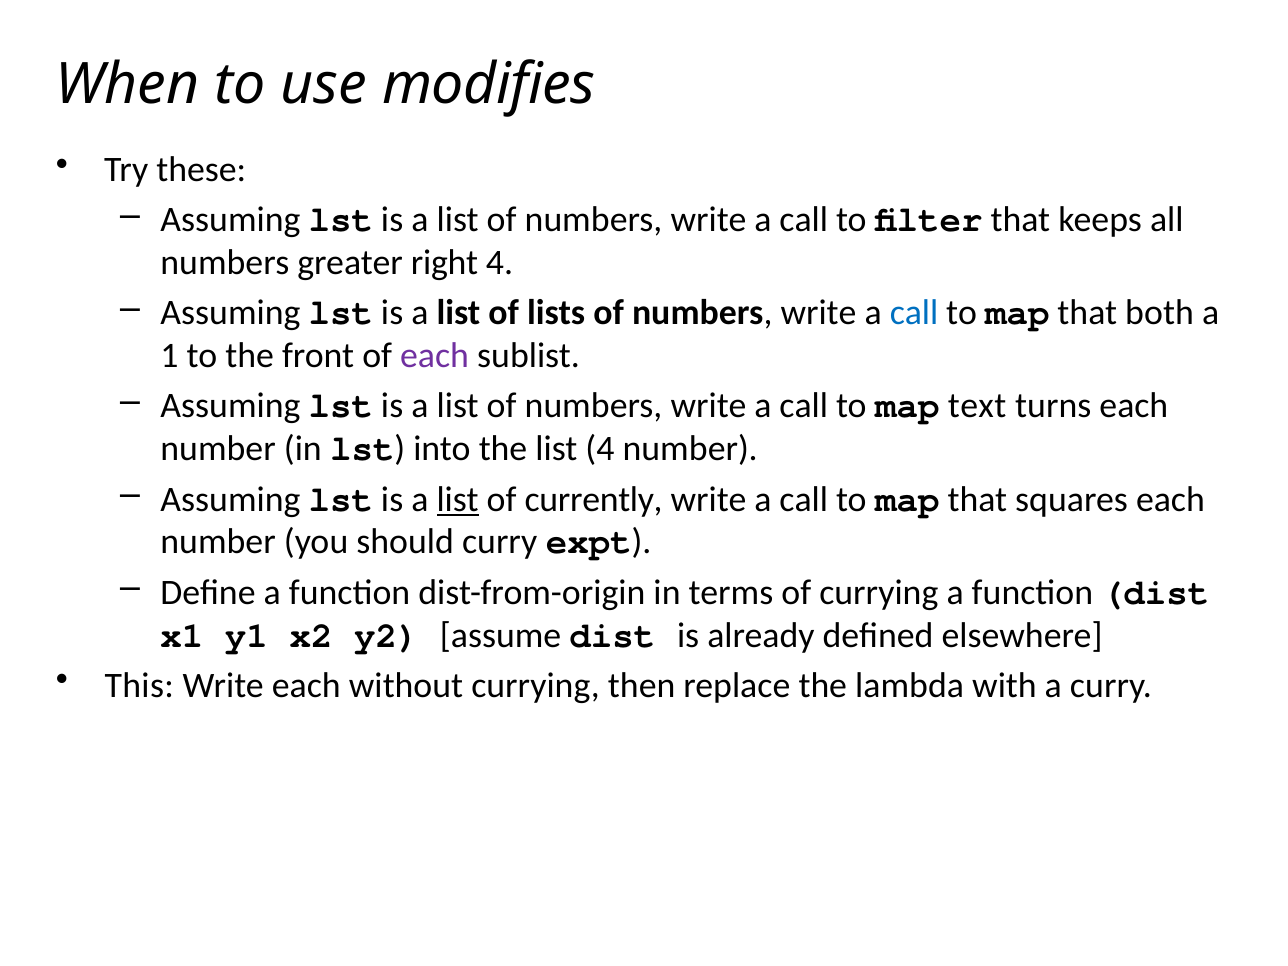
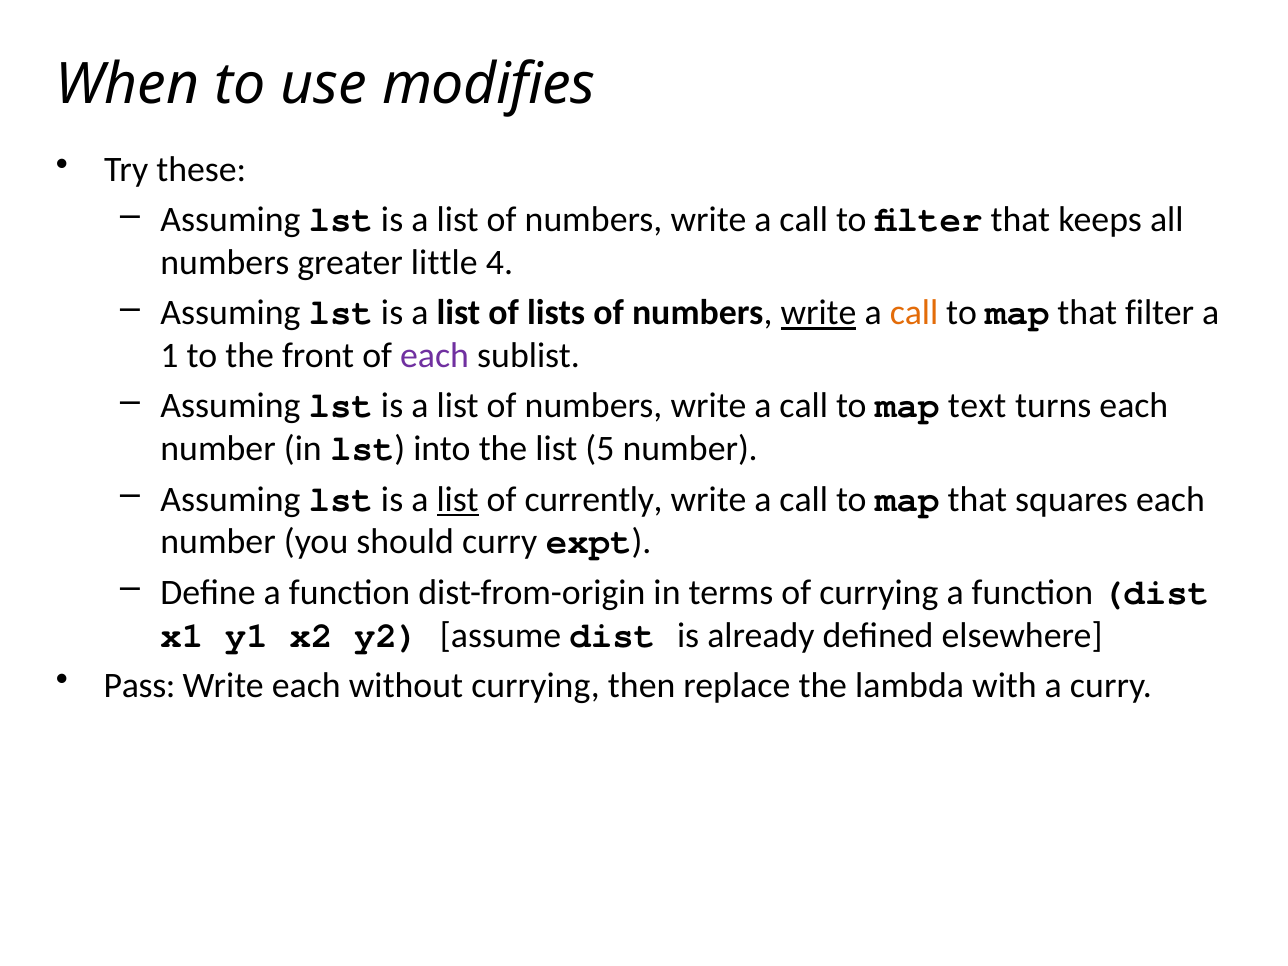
right: right -> little (444, 263)
write underline: none -> present (819, 313)
call colour: blue -> orange (914, 313)
that both: both -> filter (1160, 313)
list 4: 4 -> 5 (600, 449)
This: This -> Pass (140, 685)
